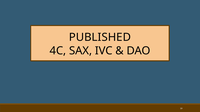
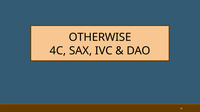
PUBLISHED: PUBLISHED -> OTHERWISE (100, 37)
